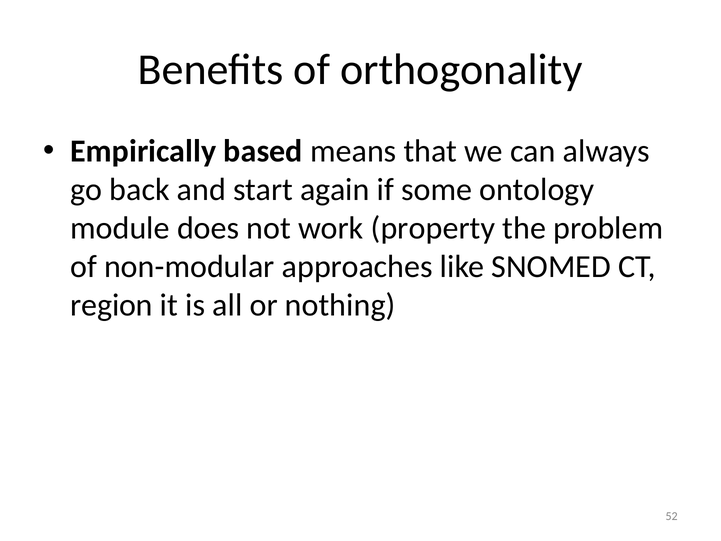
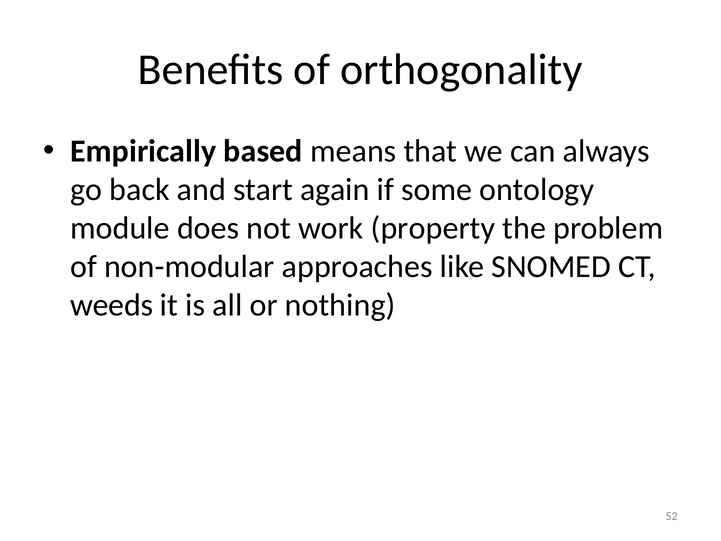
region: region -> weeds (112, 305)
